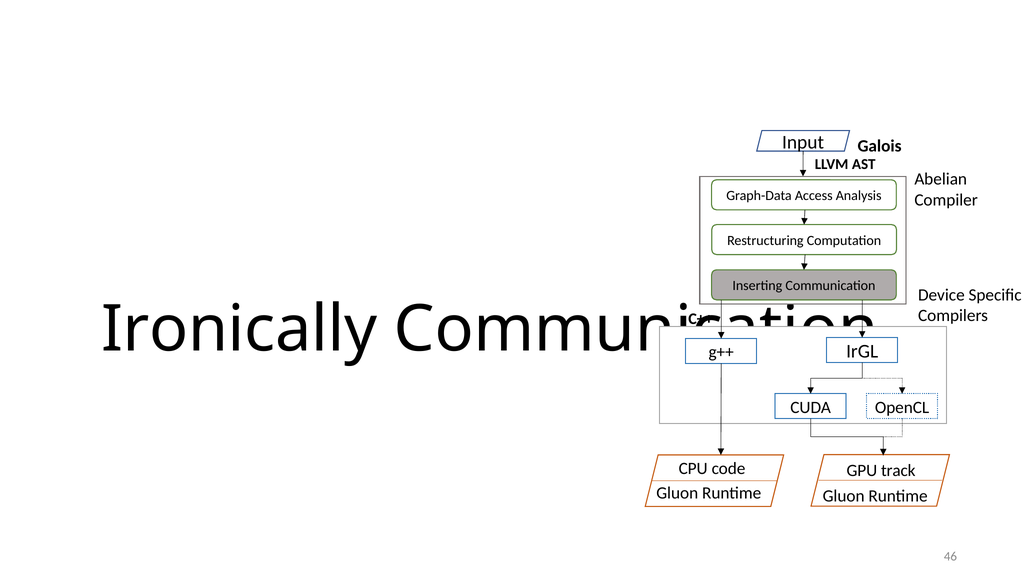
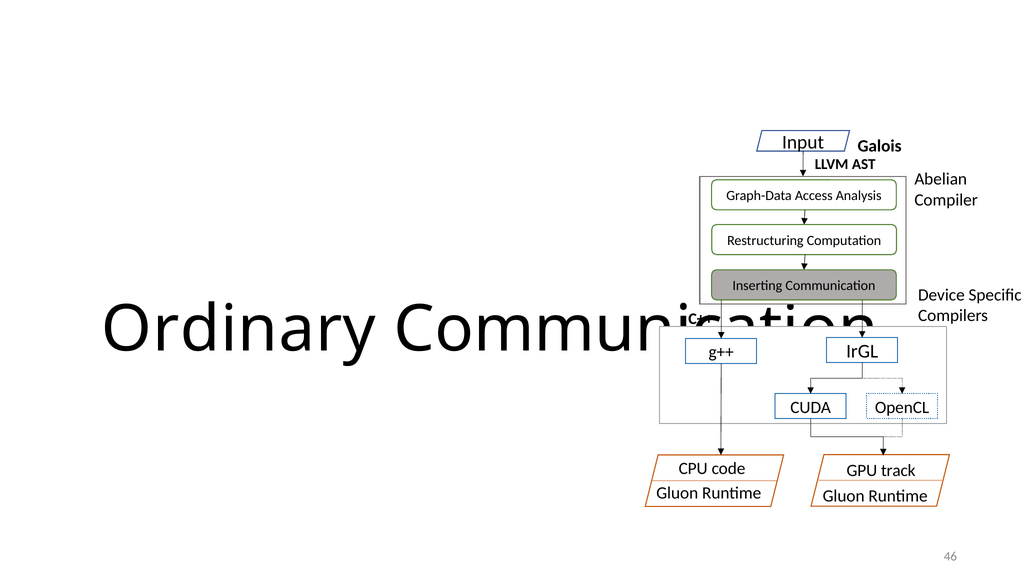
Ironically: Ironically -> Ordinary (239, 329)
